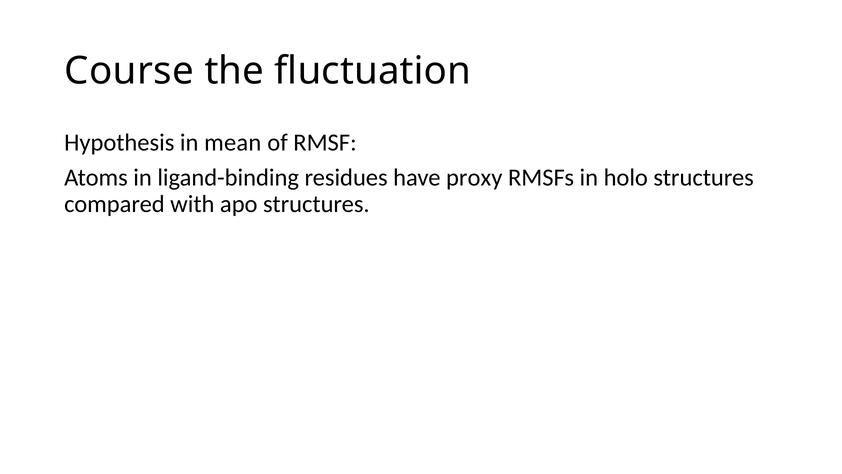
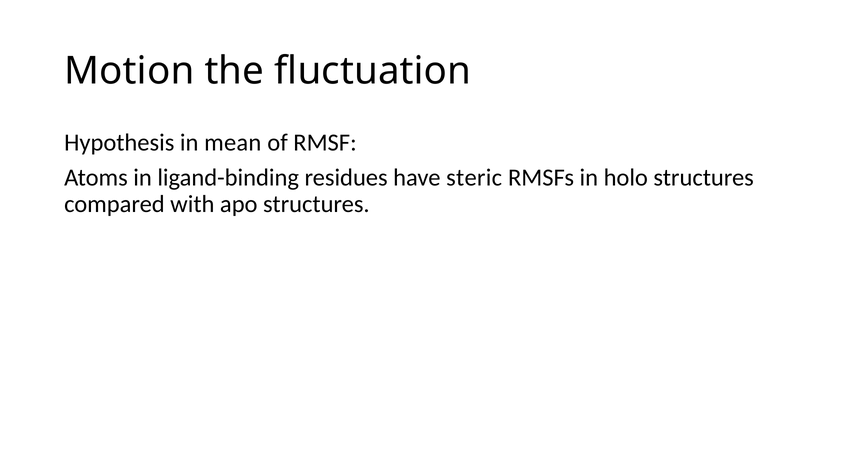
Course: Course -> Motion (129, 71)
proxy: proxy -> steric (474, 178)
